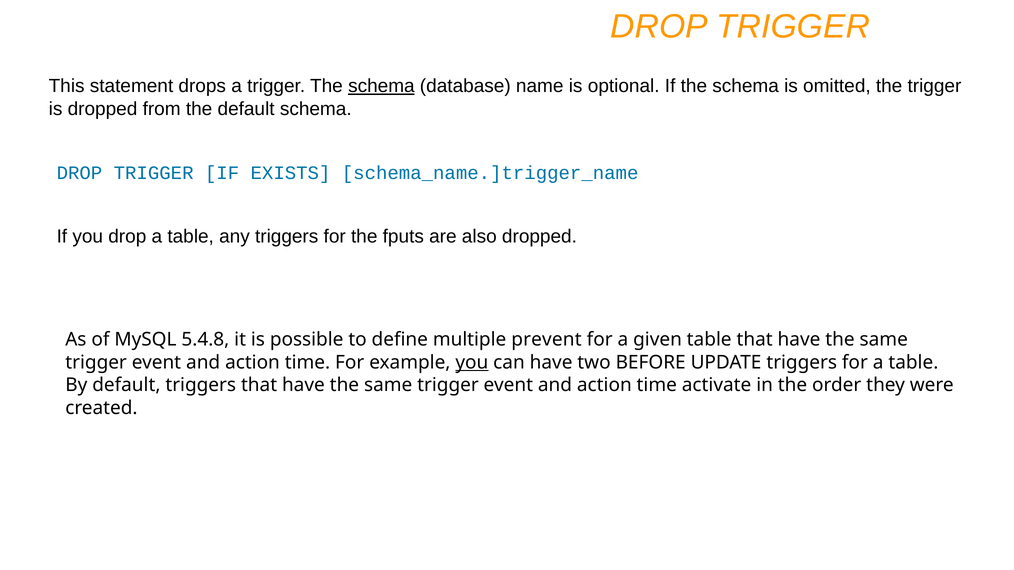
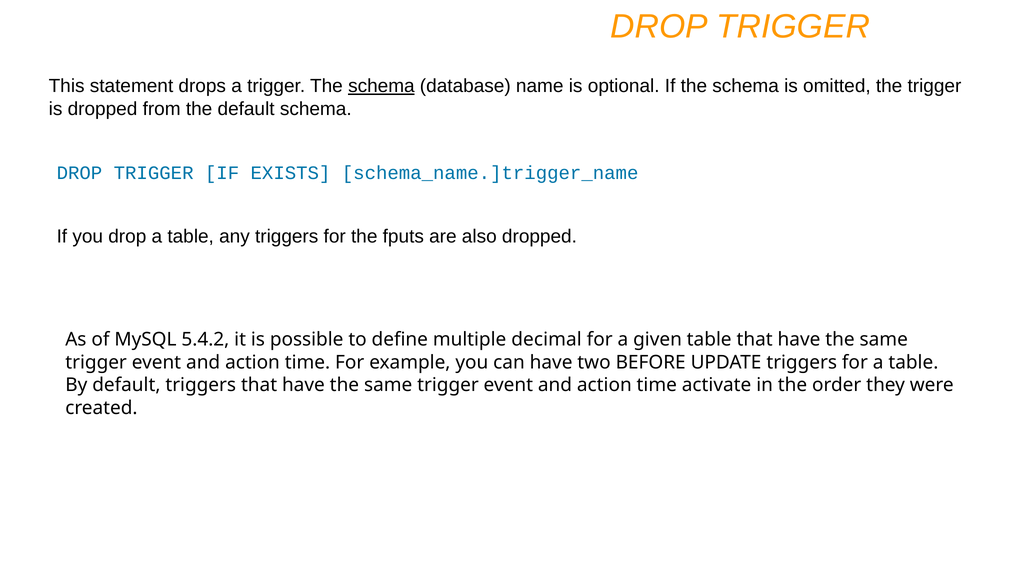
5.4.8: 5.4.8 -> 5.4.2 (205, 340)
prevent: prevent -> decimal (546, 340)
you underline: present -> none (472, 362)
